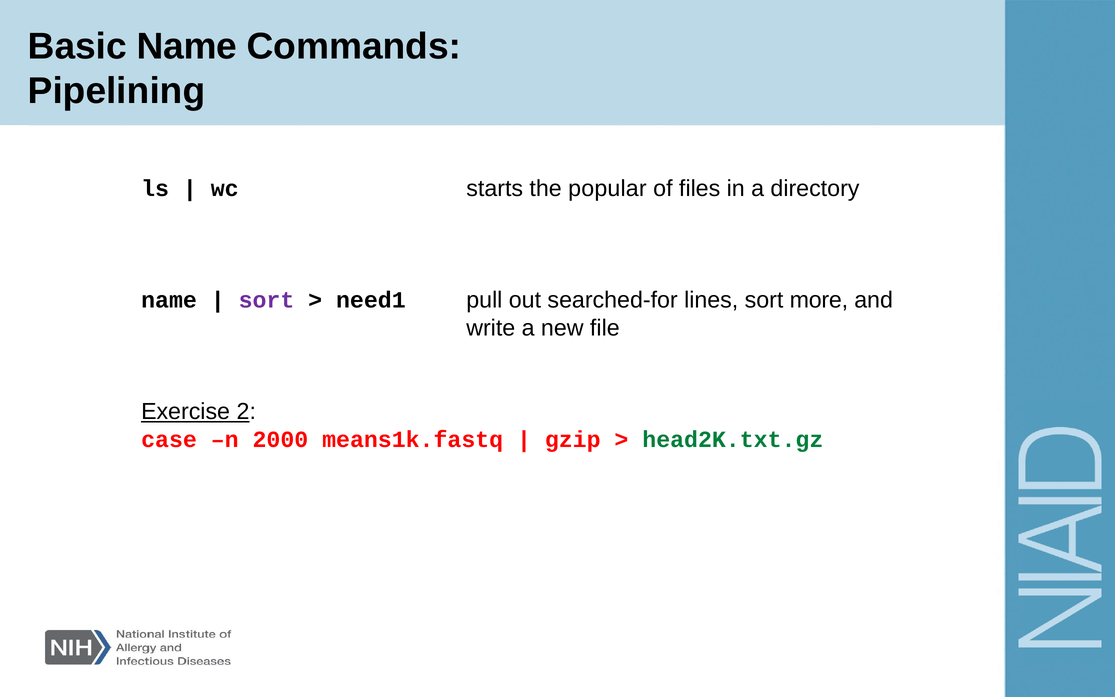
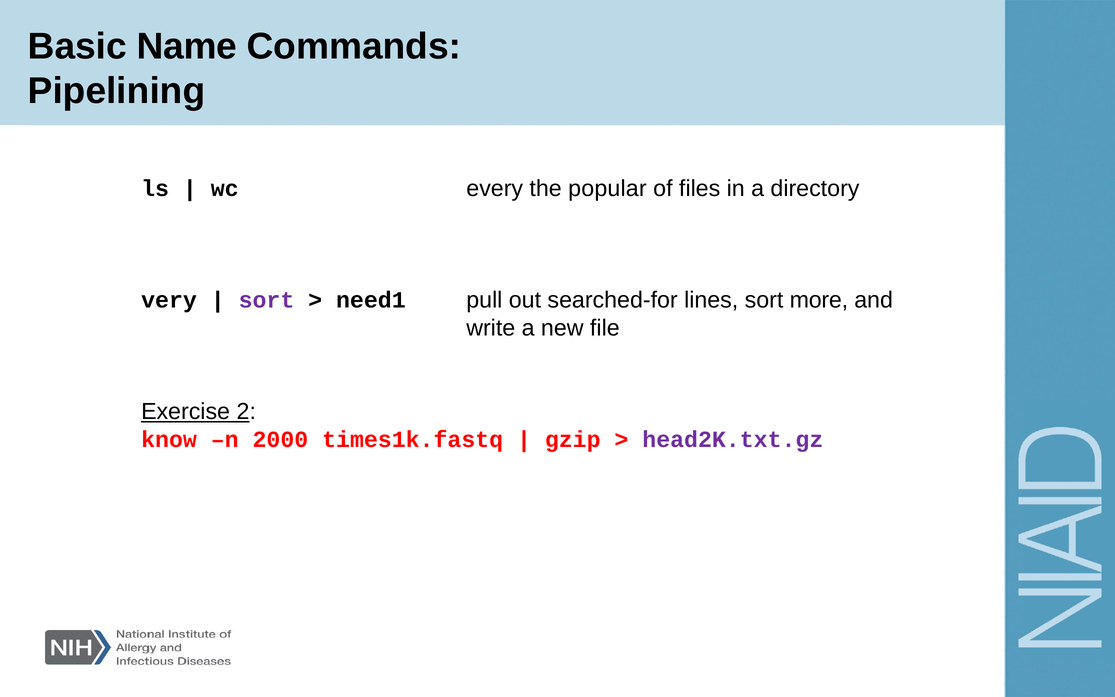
starts: starts -> every (495, 188)
name: name -> very (169, 300)
case: case -> know (169, 439)
means1k.fastq: means1k.fastq -> times1k.fastq (413, 439)
head2K.txt.gz colour: green -> purple (733, 439)
